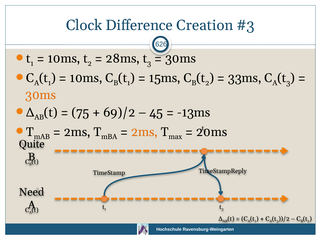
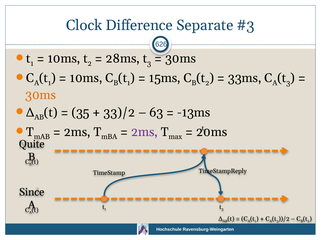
Creation: Creation -> Separate (205, 25)
75: 75 -> 35 (80, 113)
69)/2: 69)/2 -> 33)/2 (119, 113)
45: 45 -> 63 (156, 113)
2ms colour: orange -> purple (144, 132)
Need: Need -> Since (32, 193)
